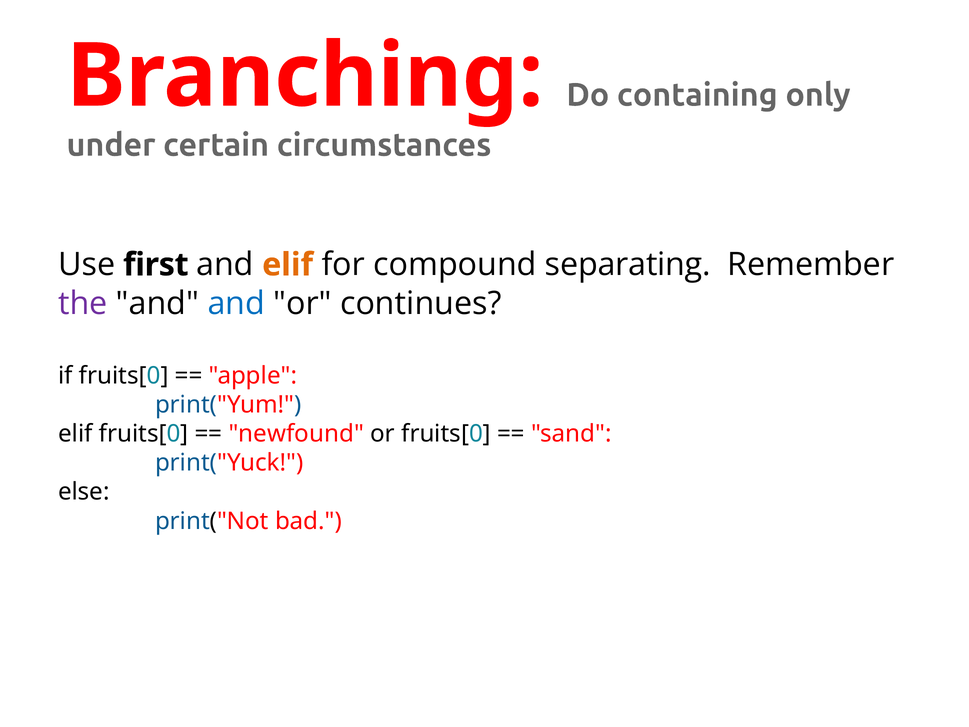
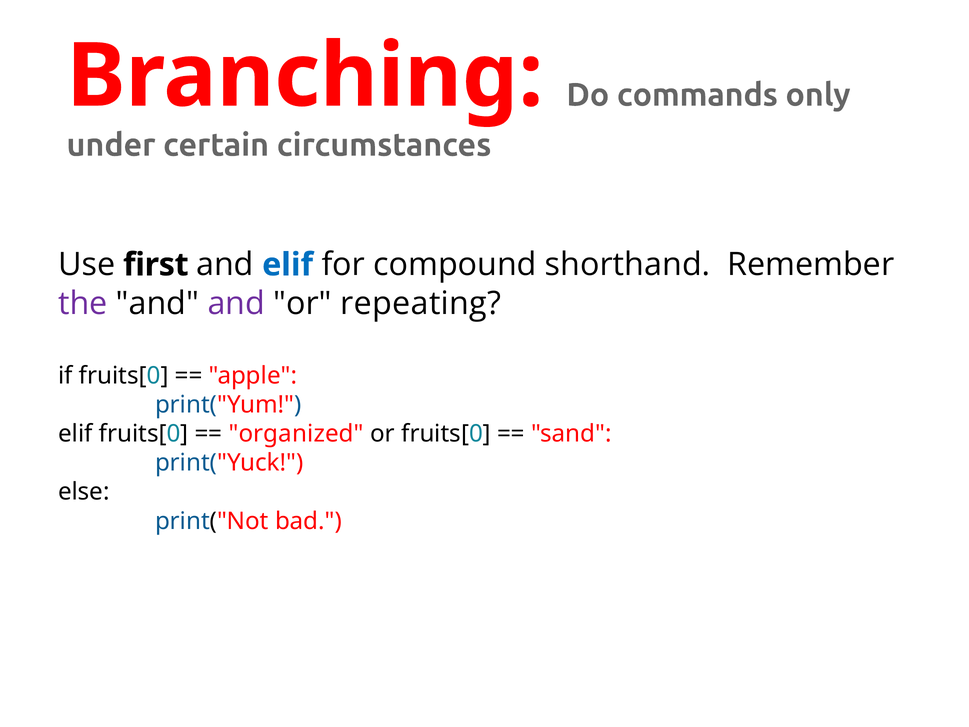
containing: containing -> commands (697, 95)
elif colour: orange -> blue (288, 265)
separating: separating -> shorthand (628, 265)
and colour: blue -> purple (236, 303)
continues: continues -> repeating (421, 303)
newfound: newfound -> organized (296, 434)
